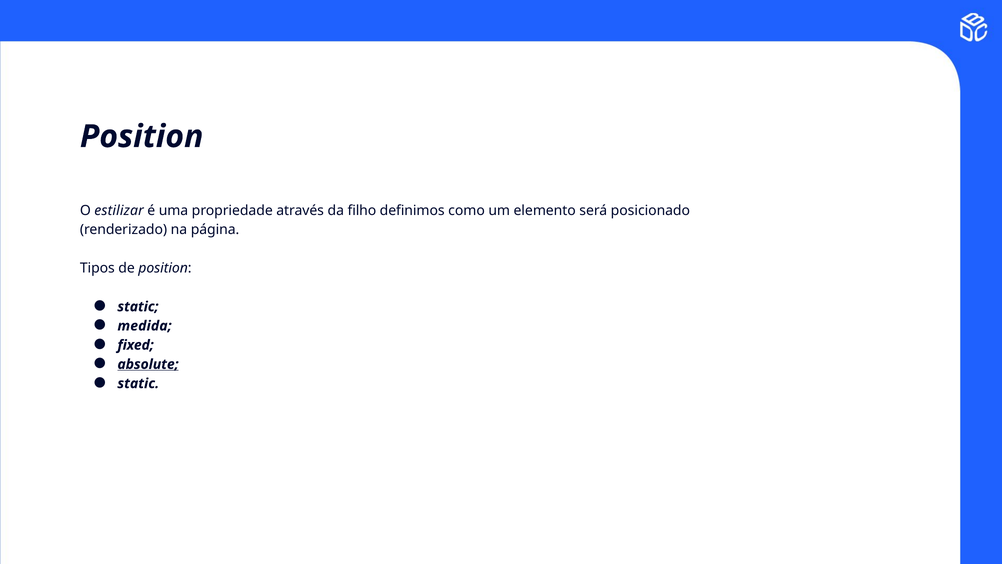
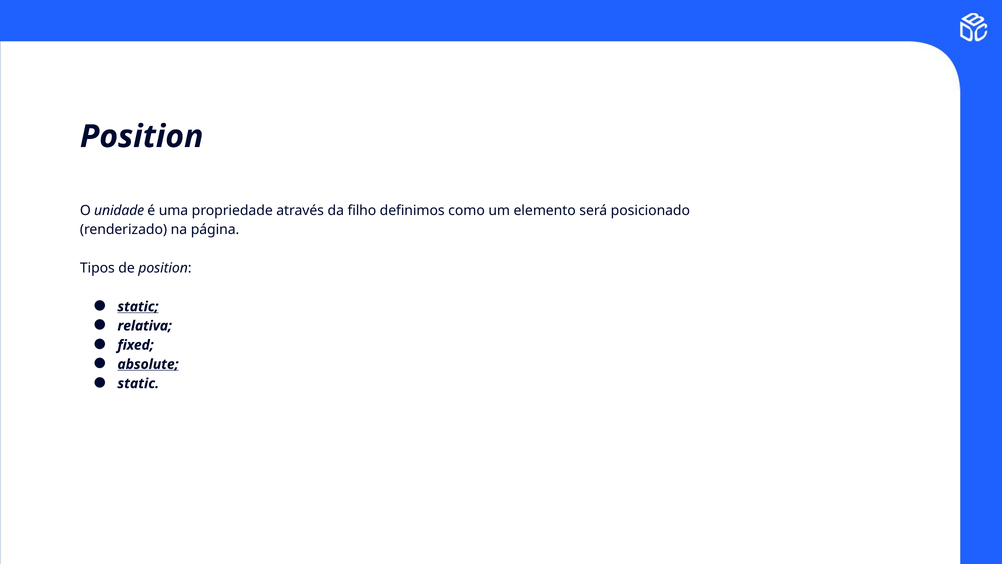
estilizar: estilizar -> unidade (119, 210)
static underline: none -> present (138, 306)
medida: medida -> relativa (145, 326)
